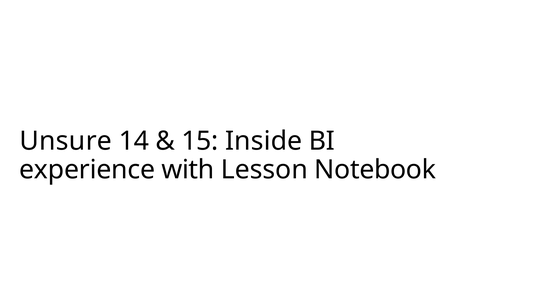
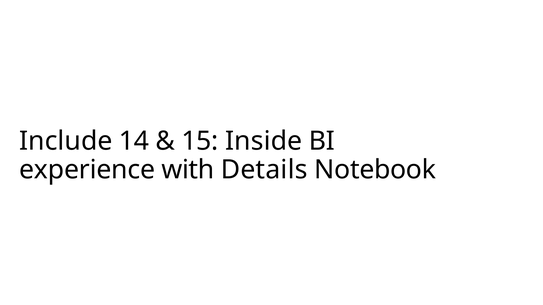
Unsure: Unsure -> Include (66, 141)
Lesson: Lesson -> Details (264, 170)
